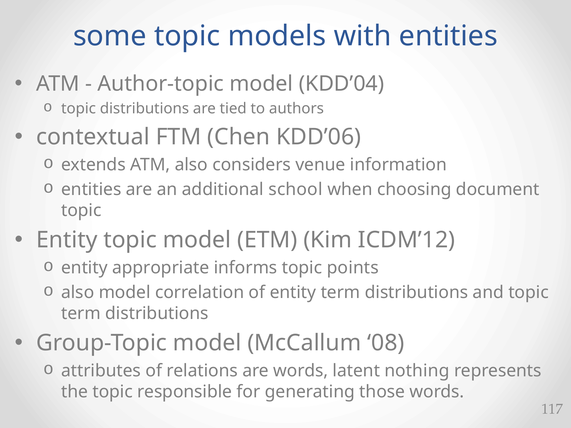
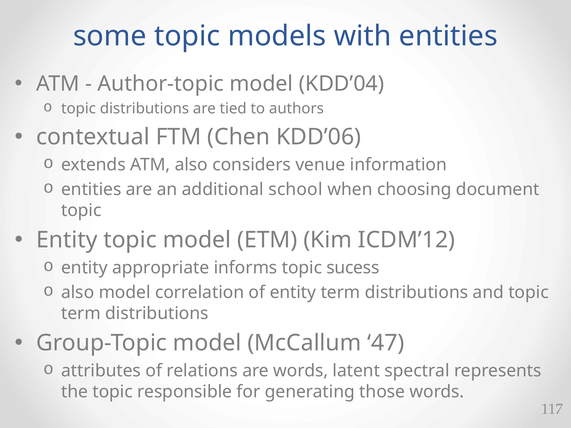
points: points -> sucess (353, 268)
08: 08 -> 47 (386, 343)
nothing: nothing -> spectral (417, 371)
